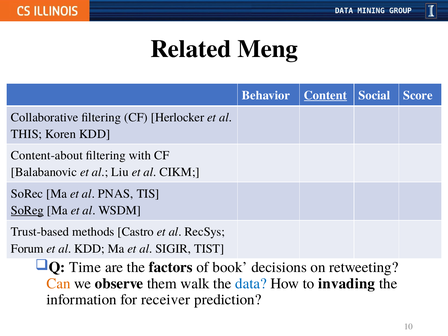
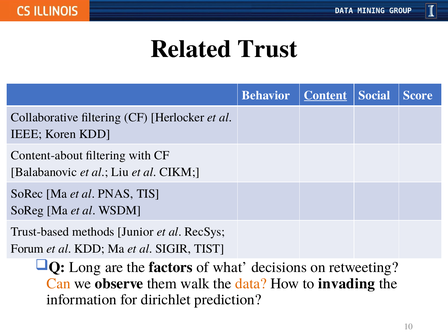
Meng: Meng -> Trust (268, 49)
THIS: THIS -> IEEE (26, 134)
SoReg underline: present -> none (27, 210)
Castro: Castro -> Junior (136, 232)
Time: Time -> Long (85, 267)
book: book -> what (230, 267)
data colour: blue -> orange (251, 283)
receiver: receiver -> dirichlet (166, 300)
